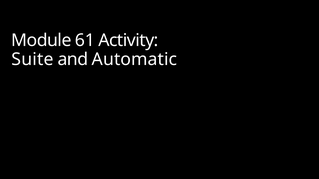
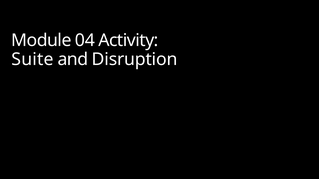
61: 61 -> 04 (85, 40)
Automatic: Automatic -> Disruption (135, 59)
